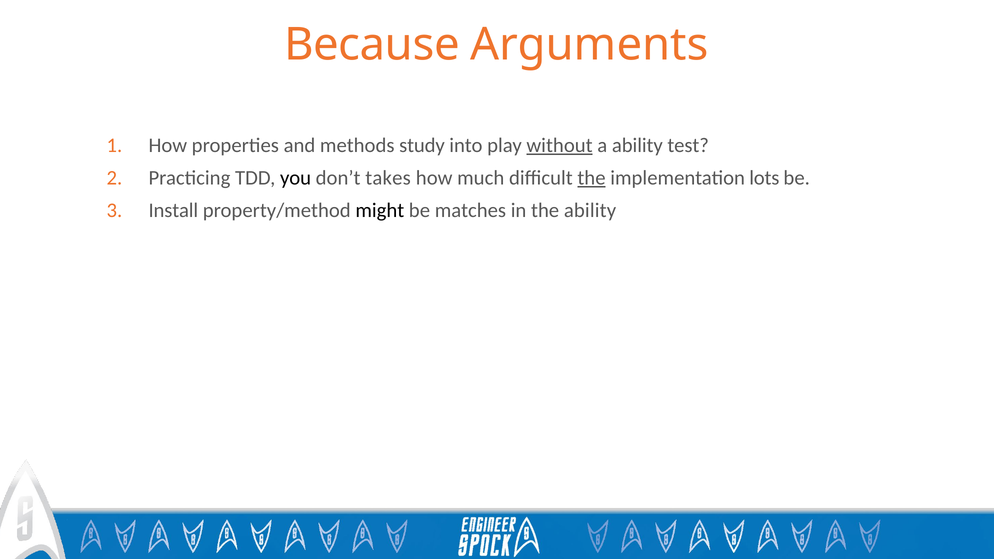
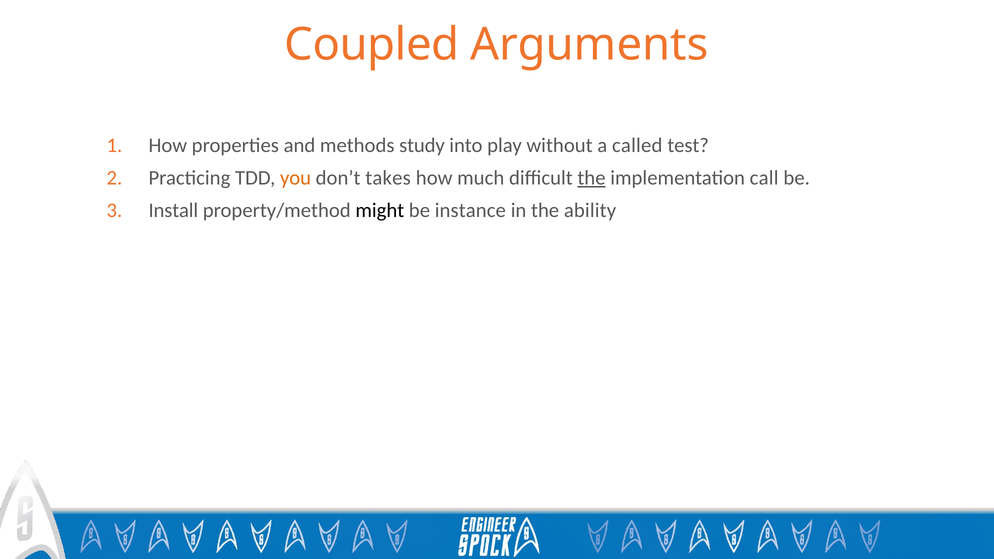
Because: Because -> Coupled (372, 45)
without underline: present -> none (560, 145)
a ability: ability -> called (637, 145)
you colour: black -> orange (296, 178)
lots: lots -> call (764, 178)
matches: matches -> instance (470, 211)
